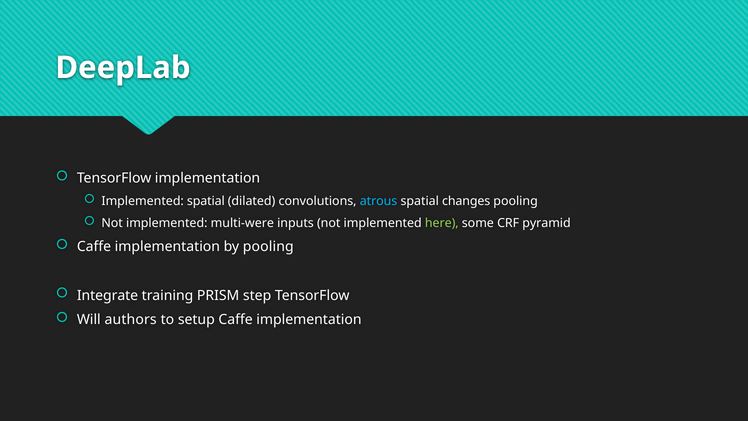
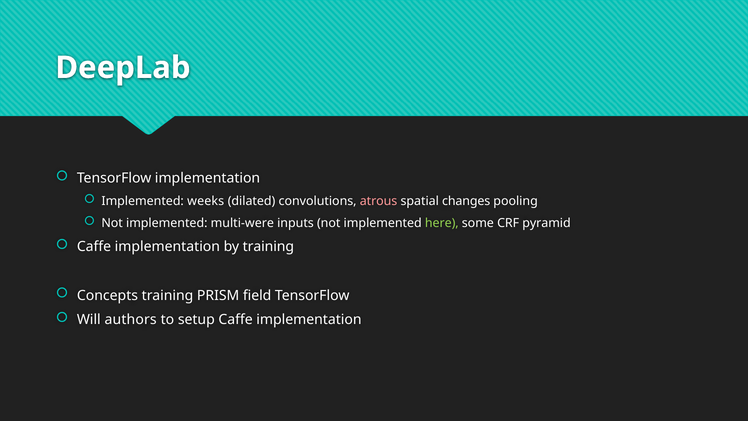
Implemented spatial: spatial -> weeks (206, 201)
atrous colour: light blue -> pink (379, 201)
by pooling: pooling -> training (268, 247)
Integrate: Integrate -> Concepts (107, 295)
step: step -> field (257, 295)
